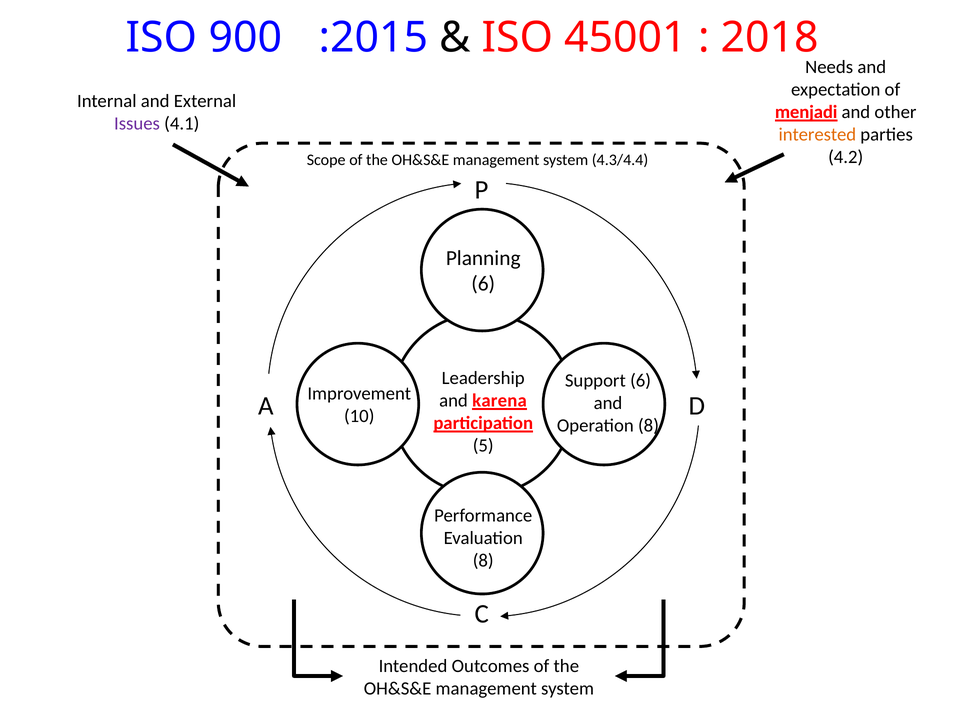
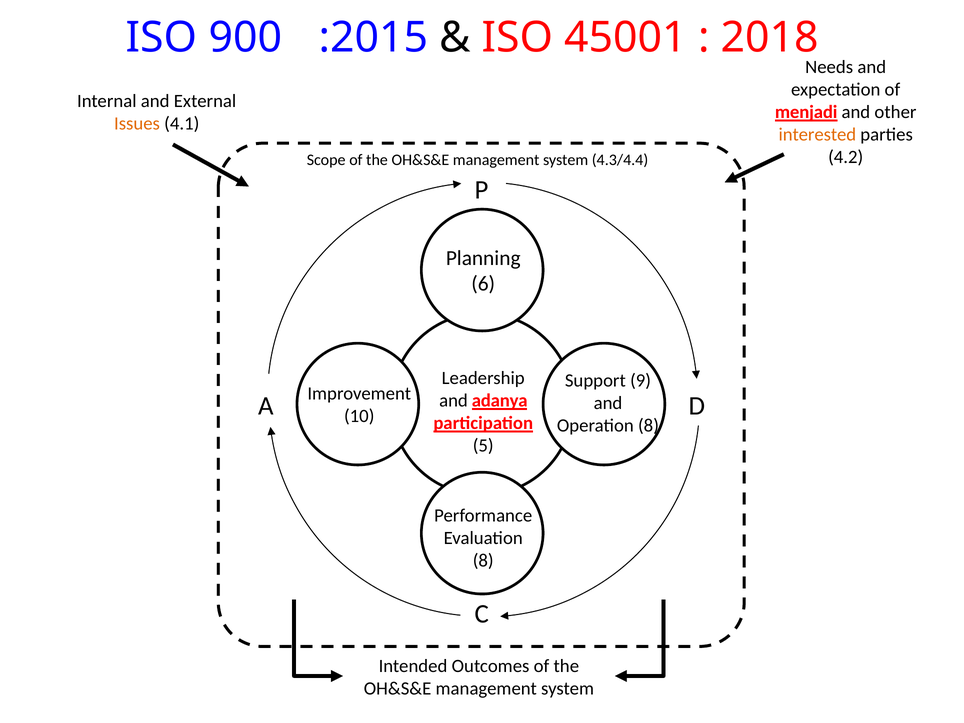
Issues colour: purple -> orange (137, 124)
Support 6: 6 -> 9 (641, 380)
karena: karena -> adanya (500, 401)
